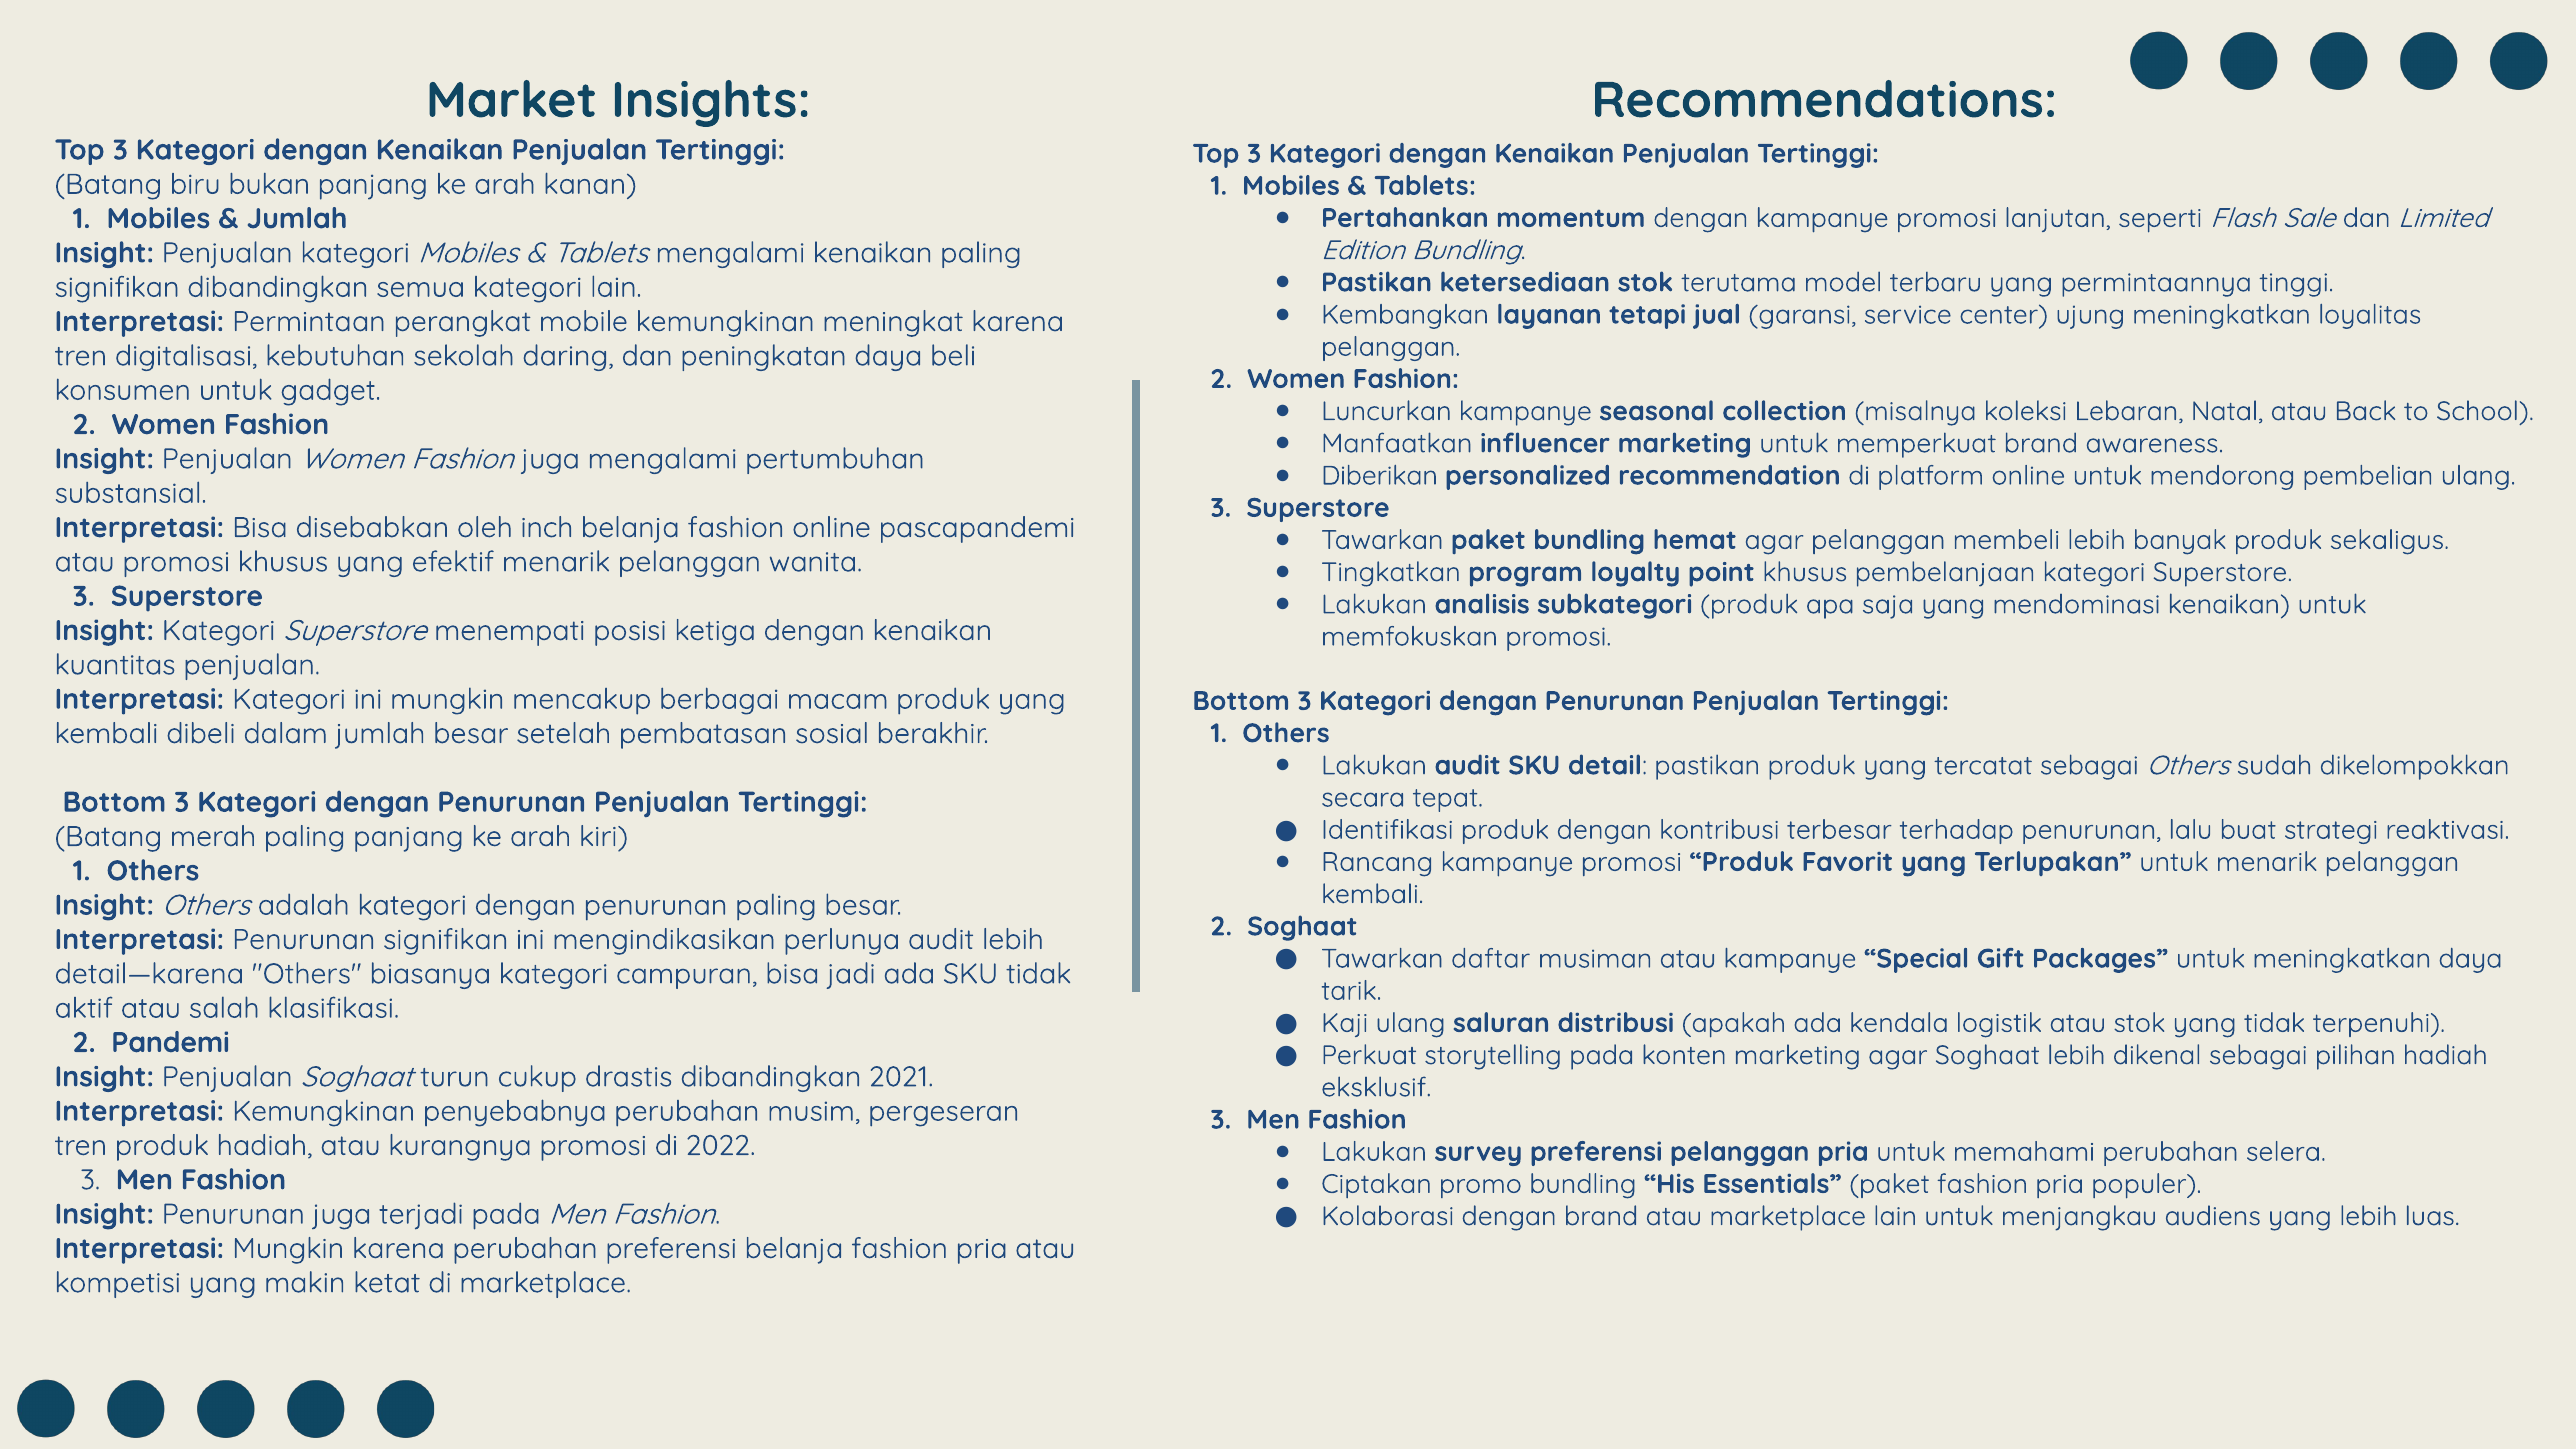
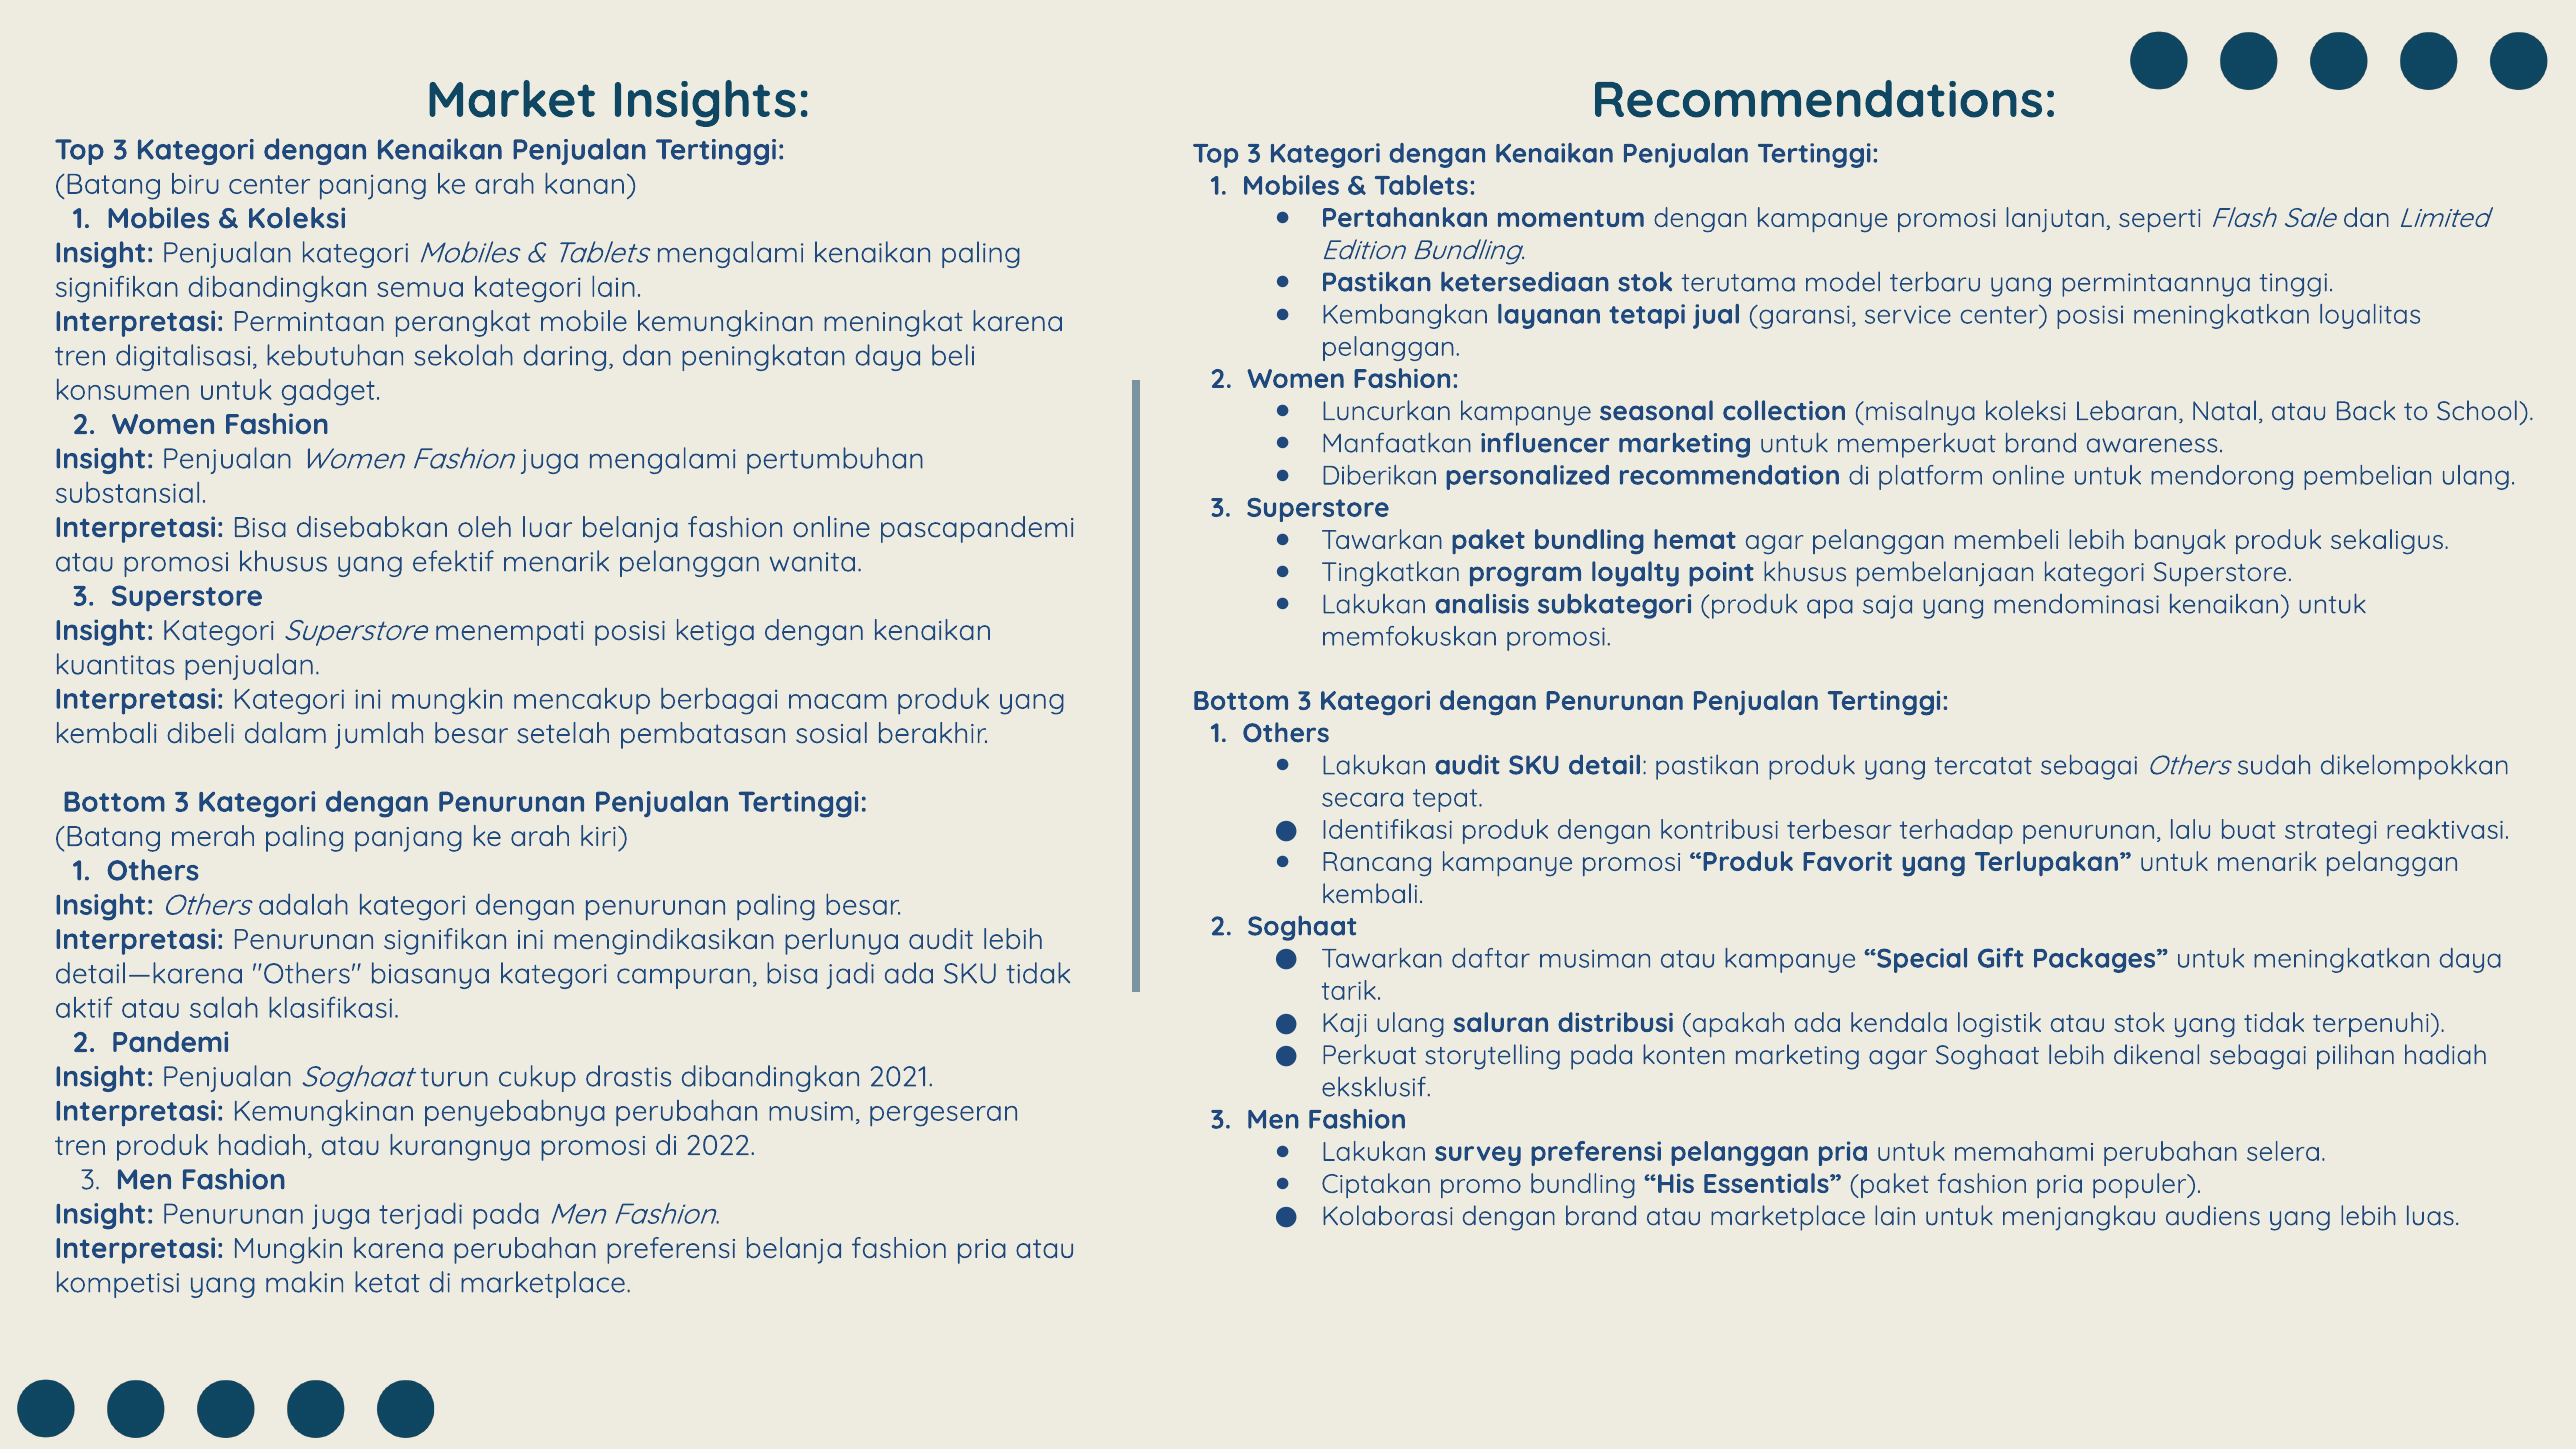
biru bukan: bukan -> center (269, 184)
Jumlah: Jumlah -> Koleksi (297, 219)
center ujung: ujung -> posisi (2090, 315)
inch: inch -> luar (547, 528)
